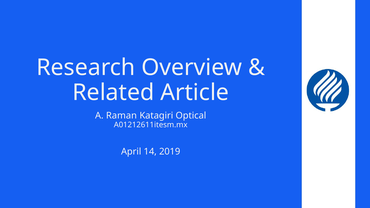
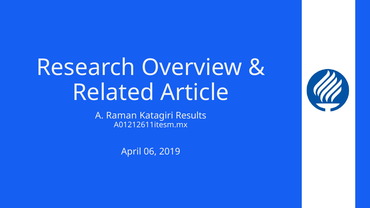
Optical: Optical -> Results (191, 116)
14: 14 -> 06 (150, 152)
